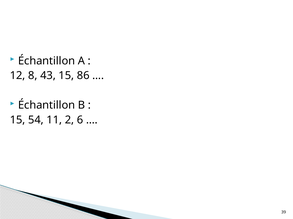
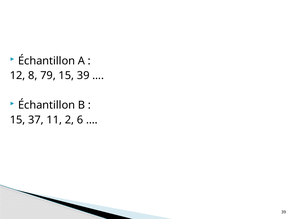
43: 43 -> 79 (48, 76)
15 86: 86 -> 39 (83, 76)
54: 54 -> 37 (36, 120)
